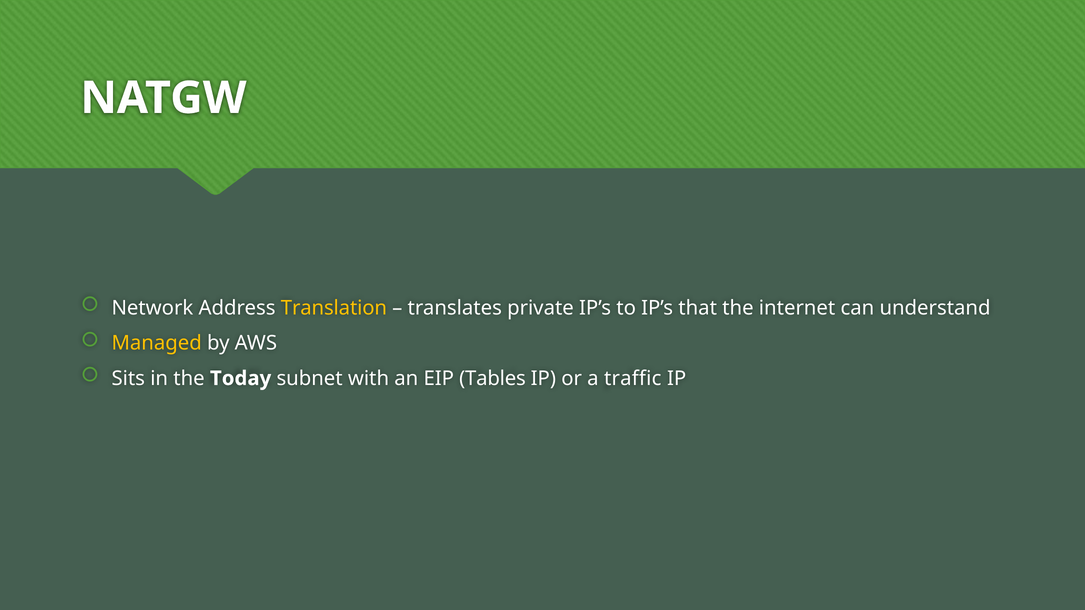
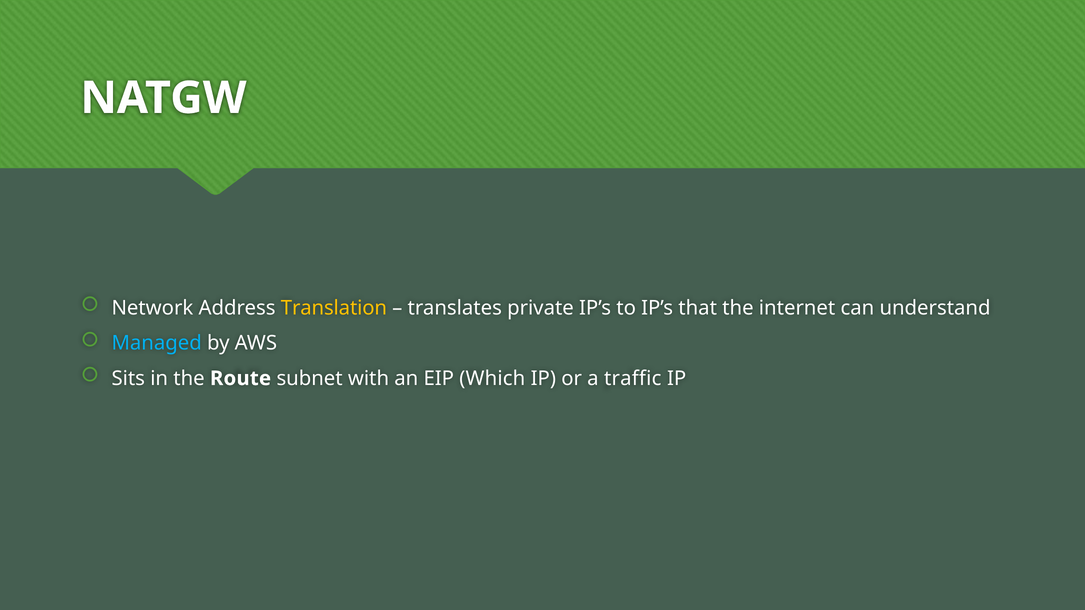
Managed colour: yellow -> light blue (157, 343)
Today: Today -> Route (241, 379)
Tables: Tables -> Which (492, 379)
